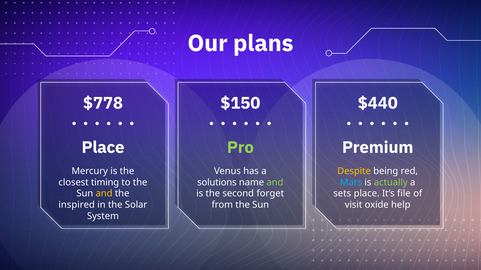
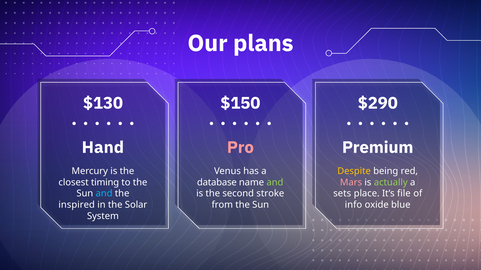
$778: $778 -> $130 (103, 103)
$440: $440 -> $290 (378, 103)
Place: Place -> Hand (103, 148)
Pro colour: light green -> pink (240, 148)
solutions: solutions -> database (217, 183)
Mars colour: light blue -> pink (351, 183)
and colour: yellow -> light blue (104, 194)
forget: forget -> stroke (270, 194)
visit: visit -> info (353, 205)
help: help -> blue (401, 205)
